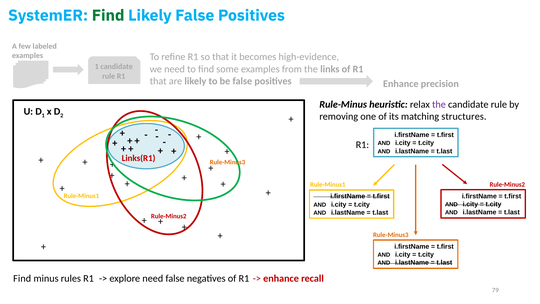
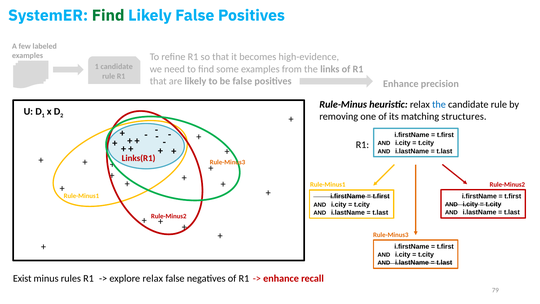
the colour: purple -> blue (439, 104)
Find: Find -> Exist (22, 278)
explore need: need -> relax (153, 278)
